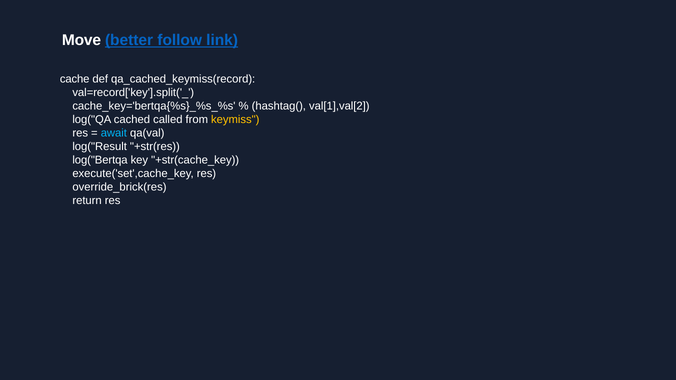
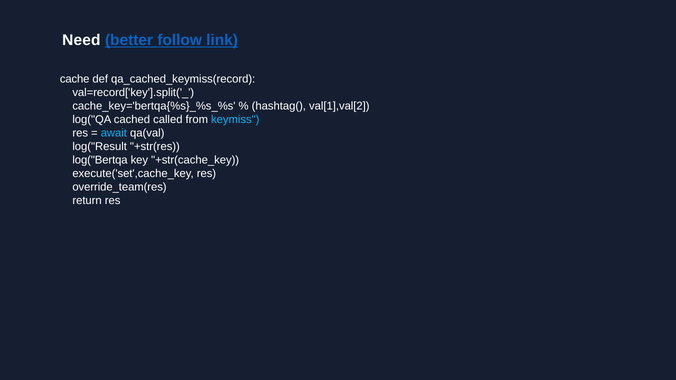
Move: Move -> Need (81, 40)
keymiss colour: yellow -> light blue (235, 119)
override_brick(res: override_brick(res -> override_team(res (120, 187)
